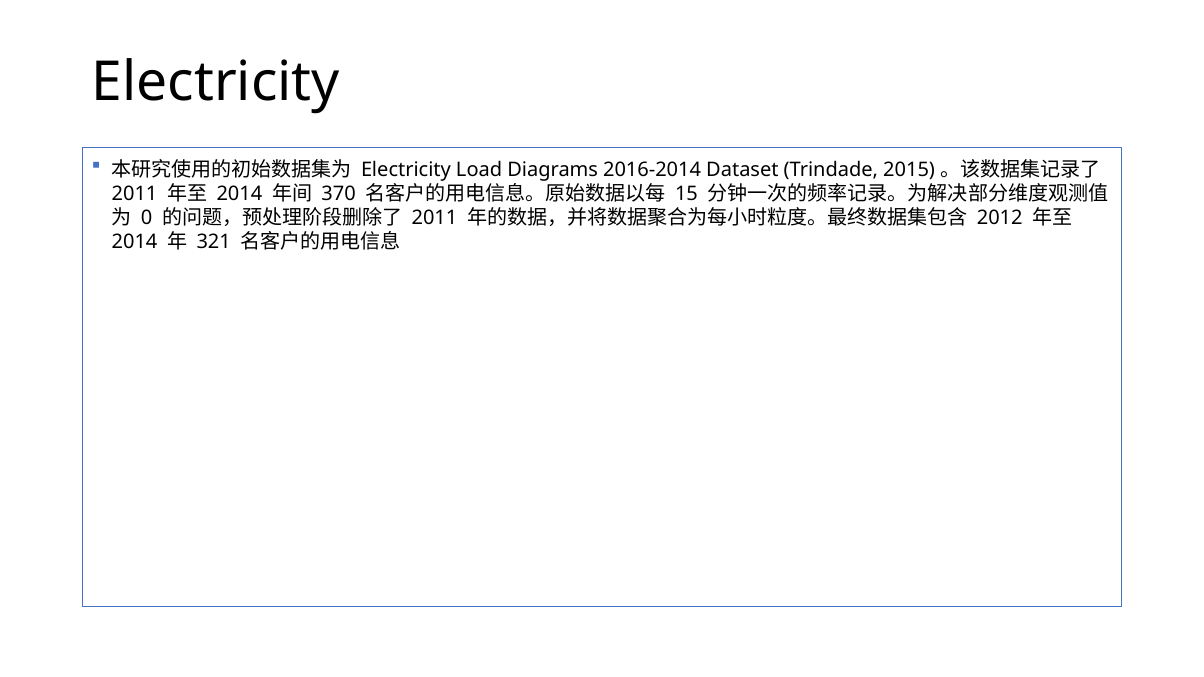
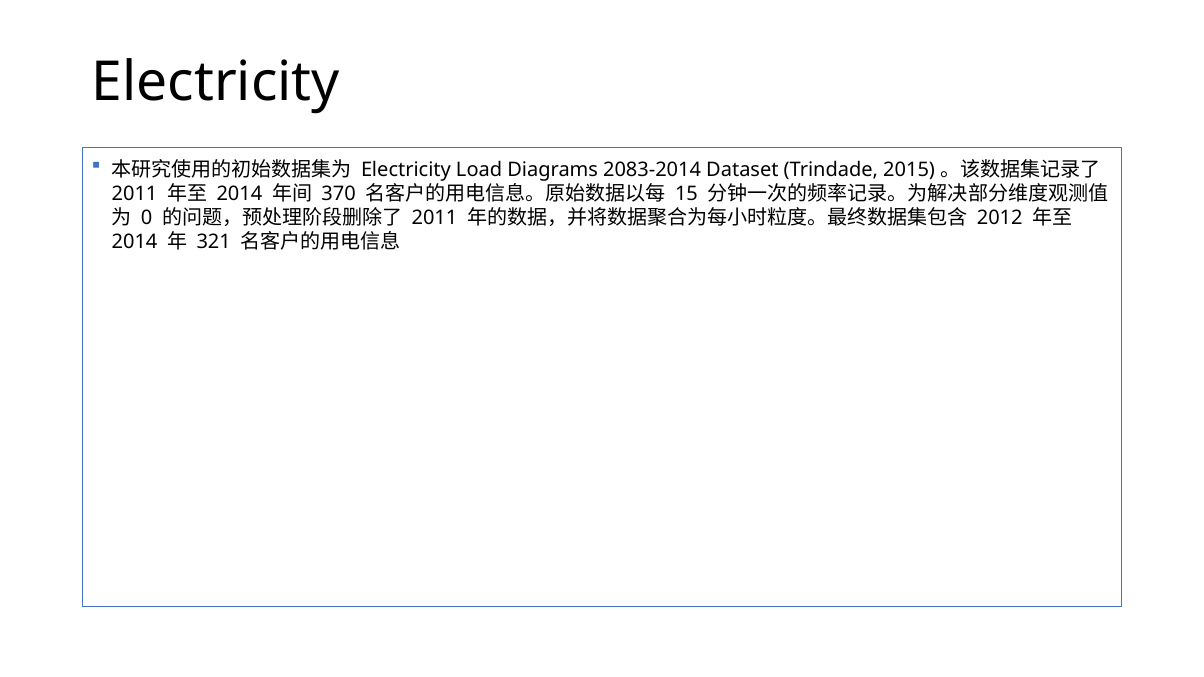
2016-2014: 2016-2014 -> 2083-2014 (652, 170)
